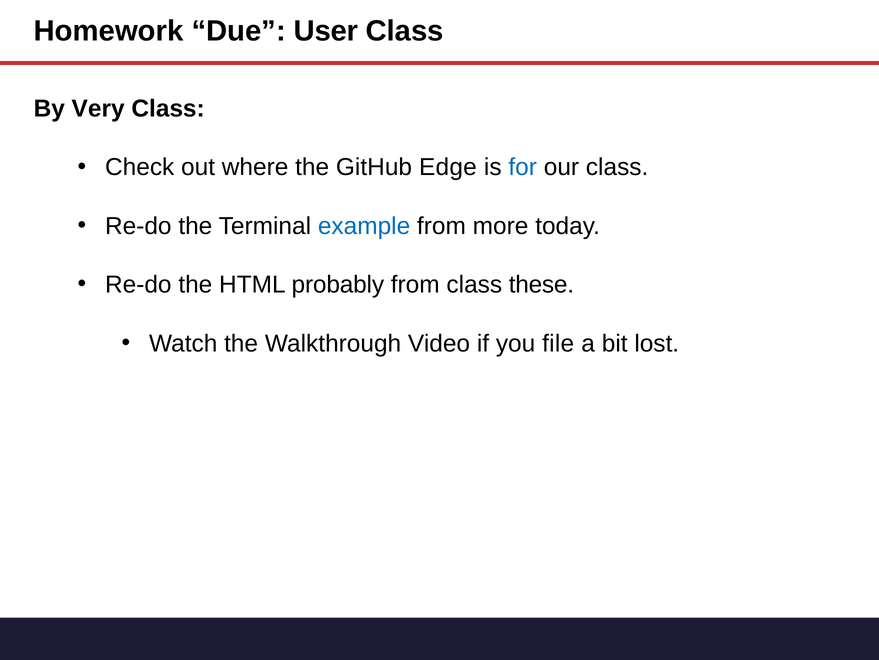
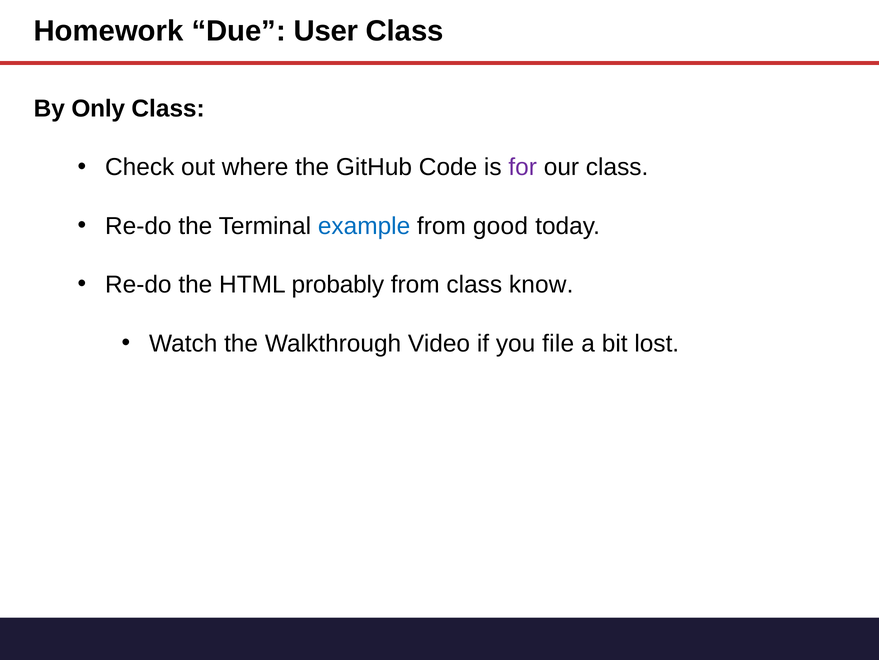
Very: Very -> Only (98, 109)
Edge: Edge -> Code (448, 167)
for colour: blue -> purple (523, 167)
more: more -> good (500, 226)
these: these -> know (541, 284)
